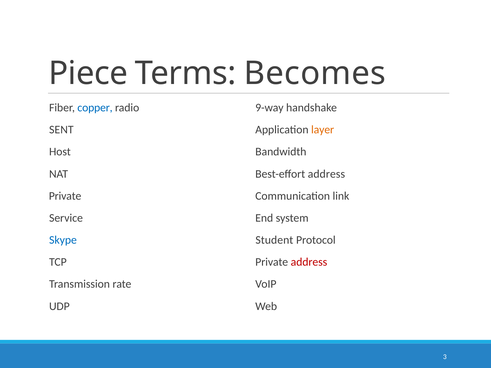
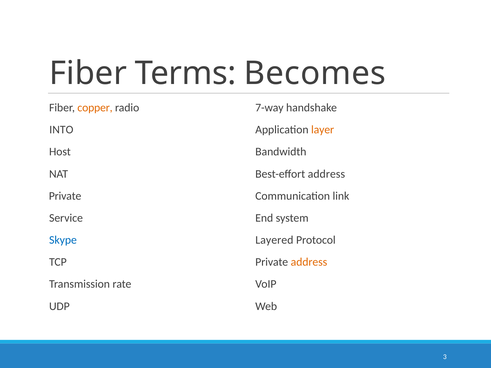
Piece: Piece -> Fiber (88, 73)
copper colour: blue -> orange (95, 108)
9-way: 9-way -> 7-way (269, 108)
SENT: SENT -> INTO (61, 130)
Student: Student -> Layered (274, 240)
address colour: red -> orange (309, 262)
